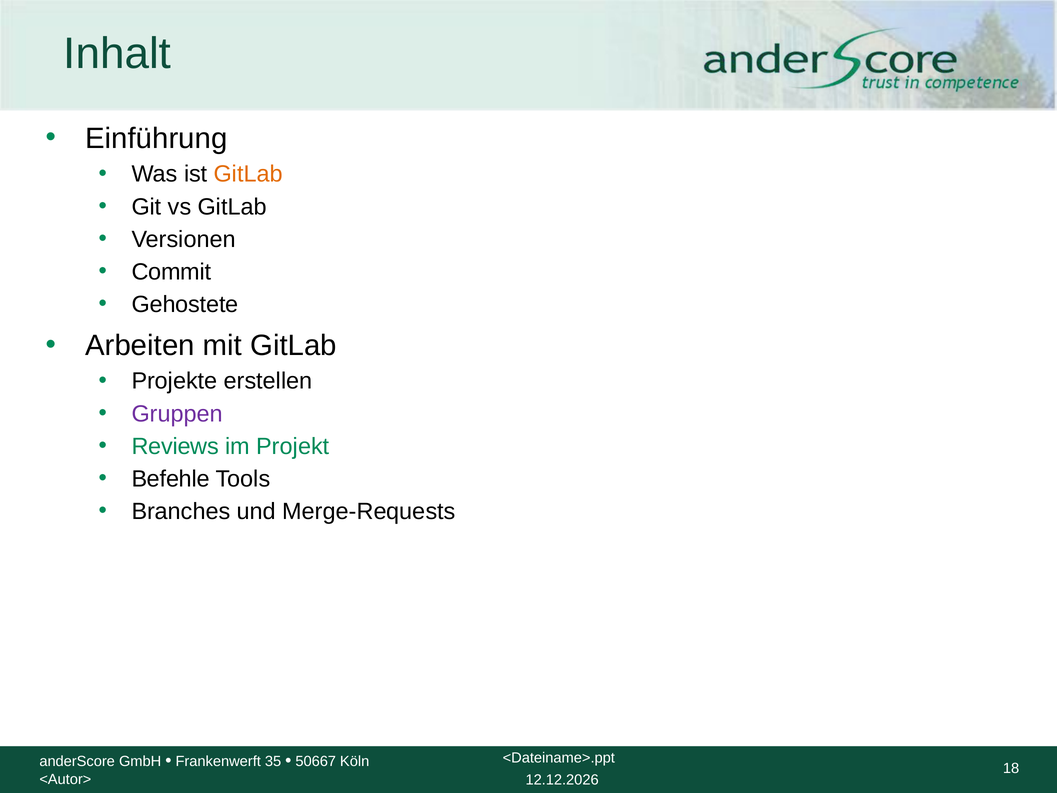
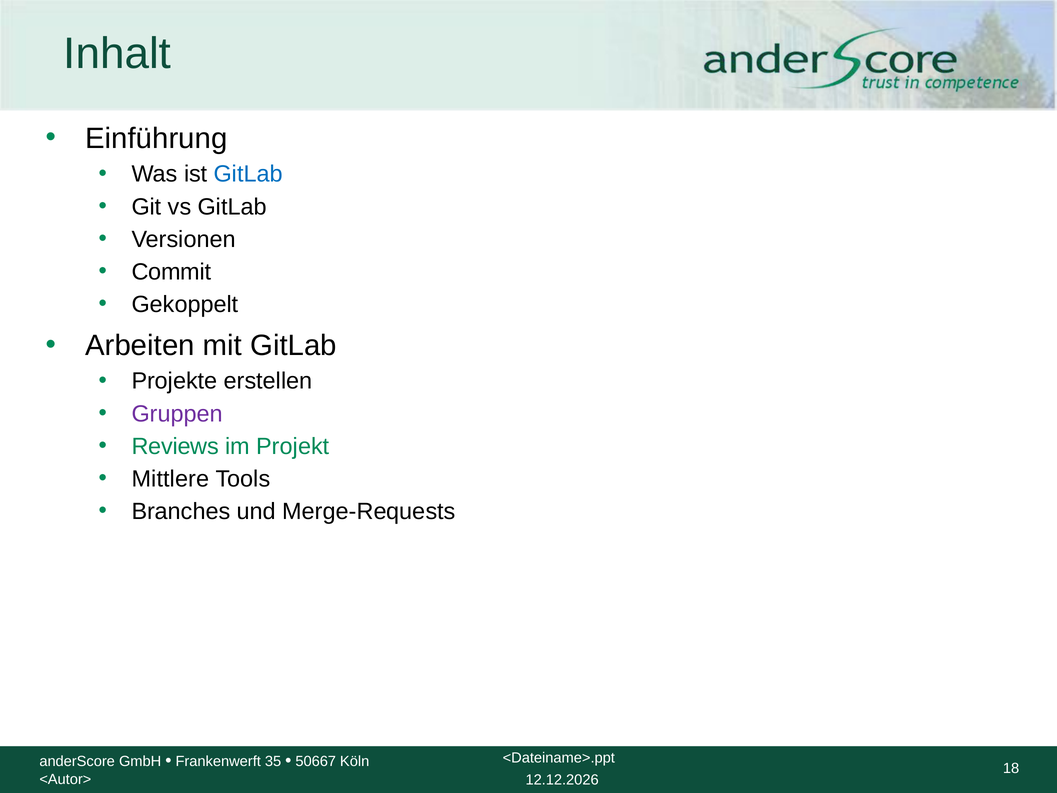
GitLab colour: orange -> blue (248, 174)
Gehostete: Gehostete -> Gekoppelt (185, 304)
Befehle: Befehle -> Mittlere (171, 479)
